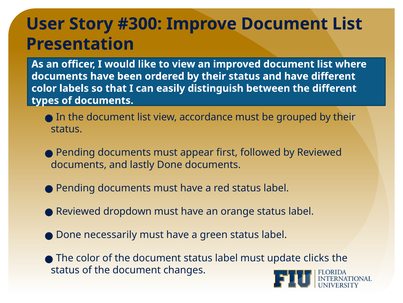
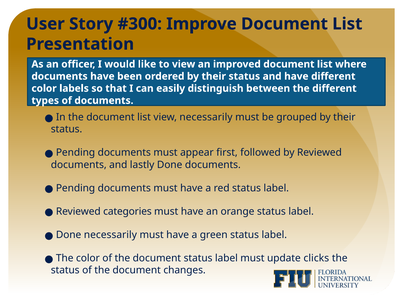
view accordance: accordance -> necessarily (206, 117)
dropdown: dropdown -> categories (127, 211)
